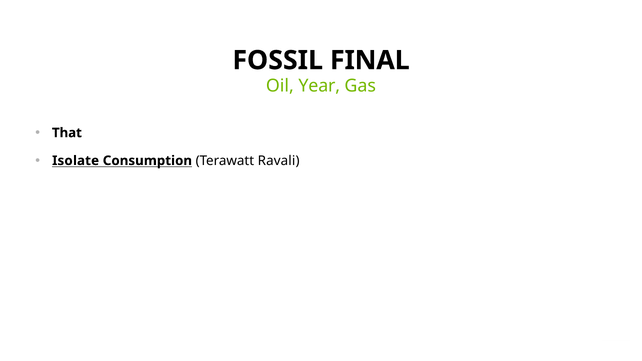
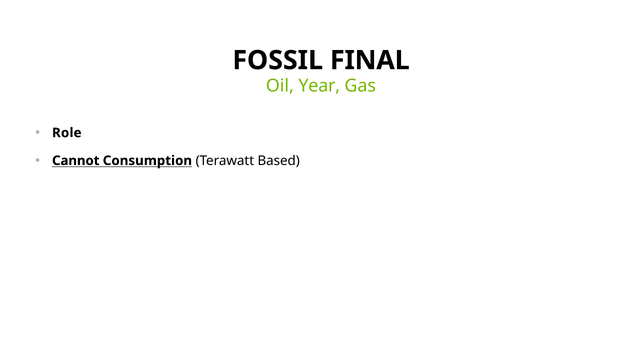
That: That -> Role (67, 133)
Isolate: Isolate -> Cannot (76, 161)
Ravali: Ravali -> Based (279, 161)
